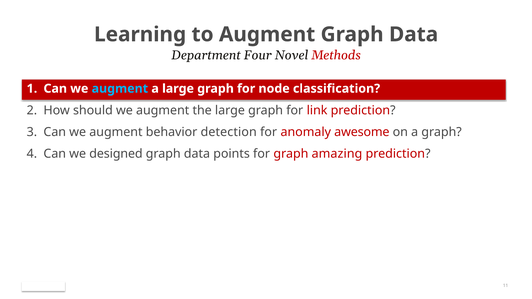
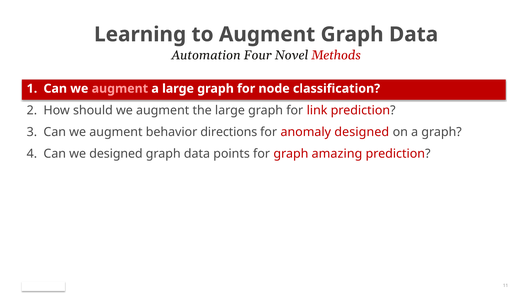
Department: Department -> Automation (206, 55)
augment colour: light blue -> pink (120, 89)
detection: detection -> directions (229, 132)
anomaly awesome: awesome -> designed (362, 132)
